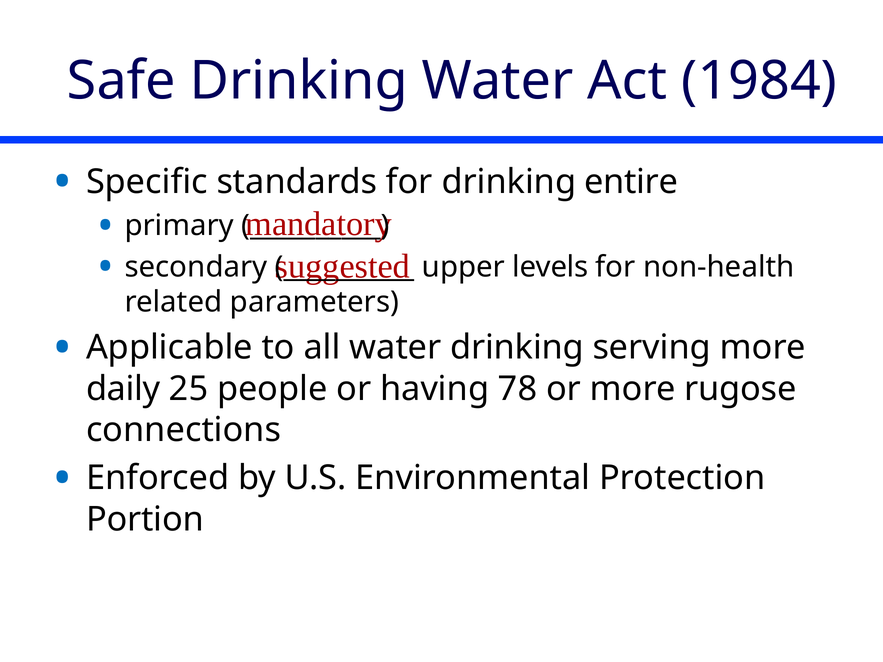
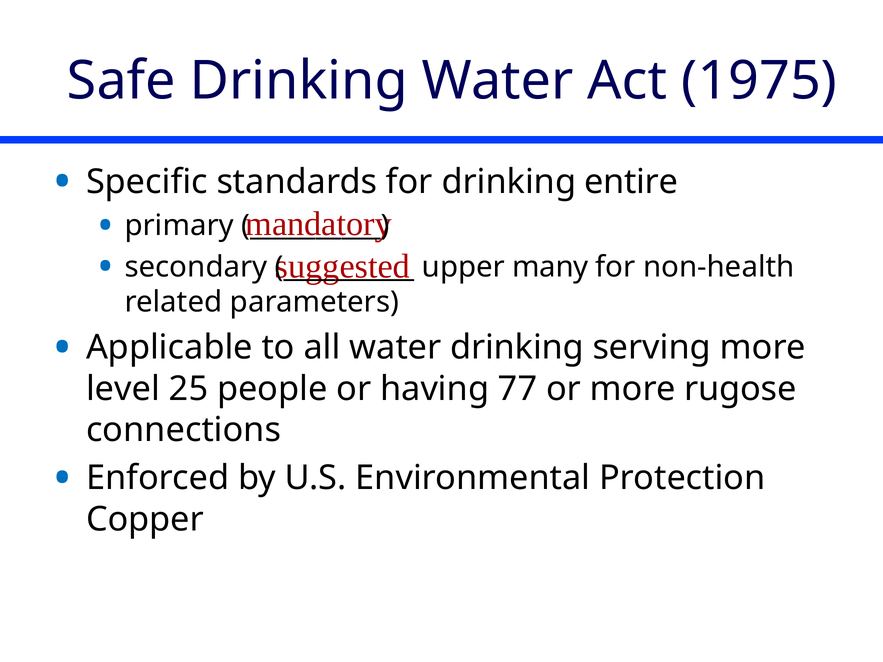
1984: 1984 -> 1975 (759, 81)
levels: levels -> many (550, 267)
daily: daily -> level (123, 389)
78: 78 -> 77 (518, 389)
Portion: Portion -> Copper (145, 520)
